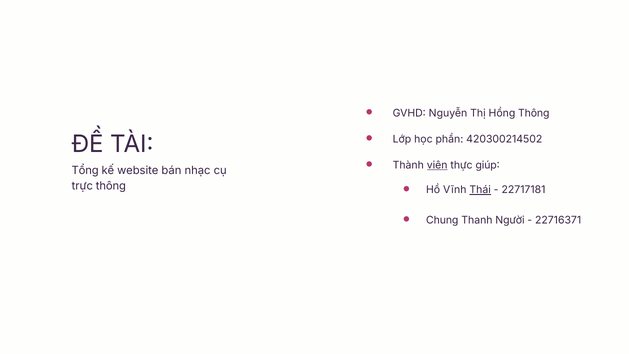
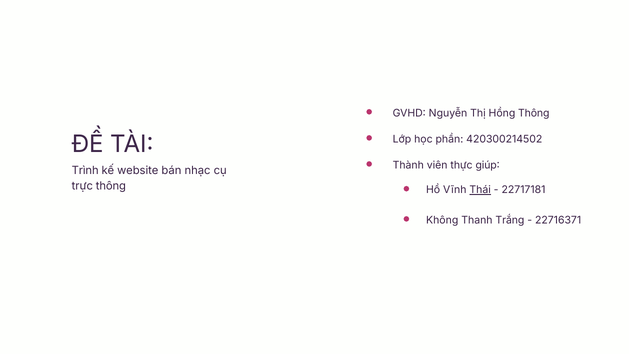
viên underline: present -> none (437, 165)
Tổng: Tổng -> Trình (85, 170)
Chung: Chung -> Không (442, 220)
Người: Người -> Trắng (510, 220)
